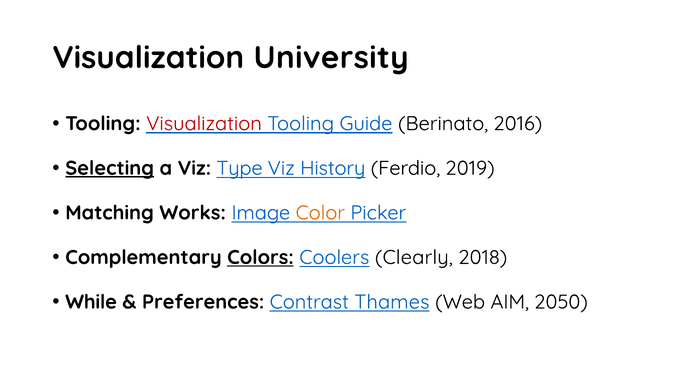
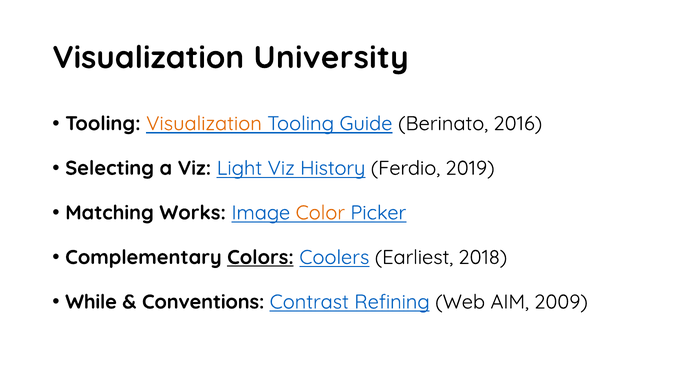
Visualization colour: red -> orange (204, 124)
Selecting underline: present -> none (110, 168)
Type: Type -> Light (239, 168)
Clearly: Clearly -> Earliest (414, 258)
Preferences: Preferences -> Conventions (203, 302)
Thames: Thames -> Refining (392, 302)
2050: 2050 -> 2009 (561, 302)
